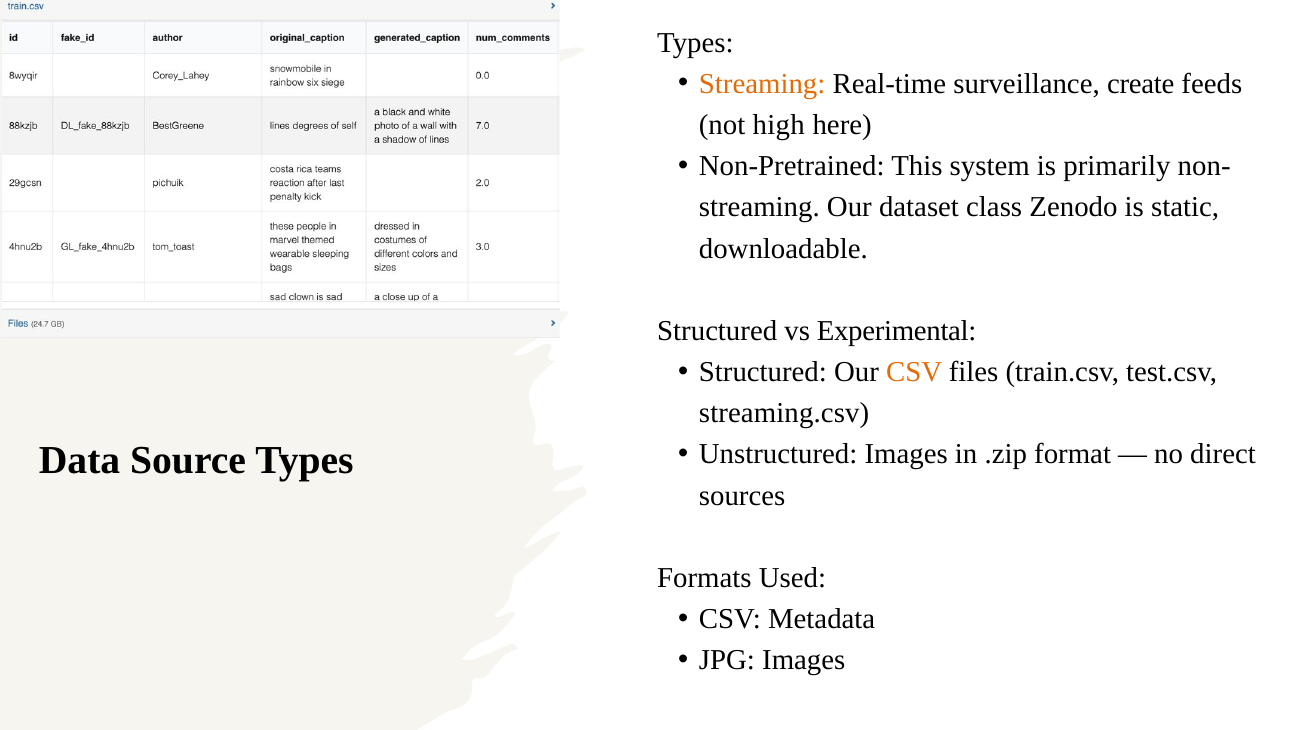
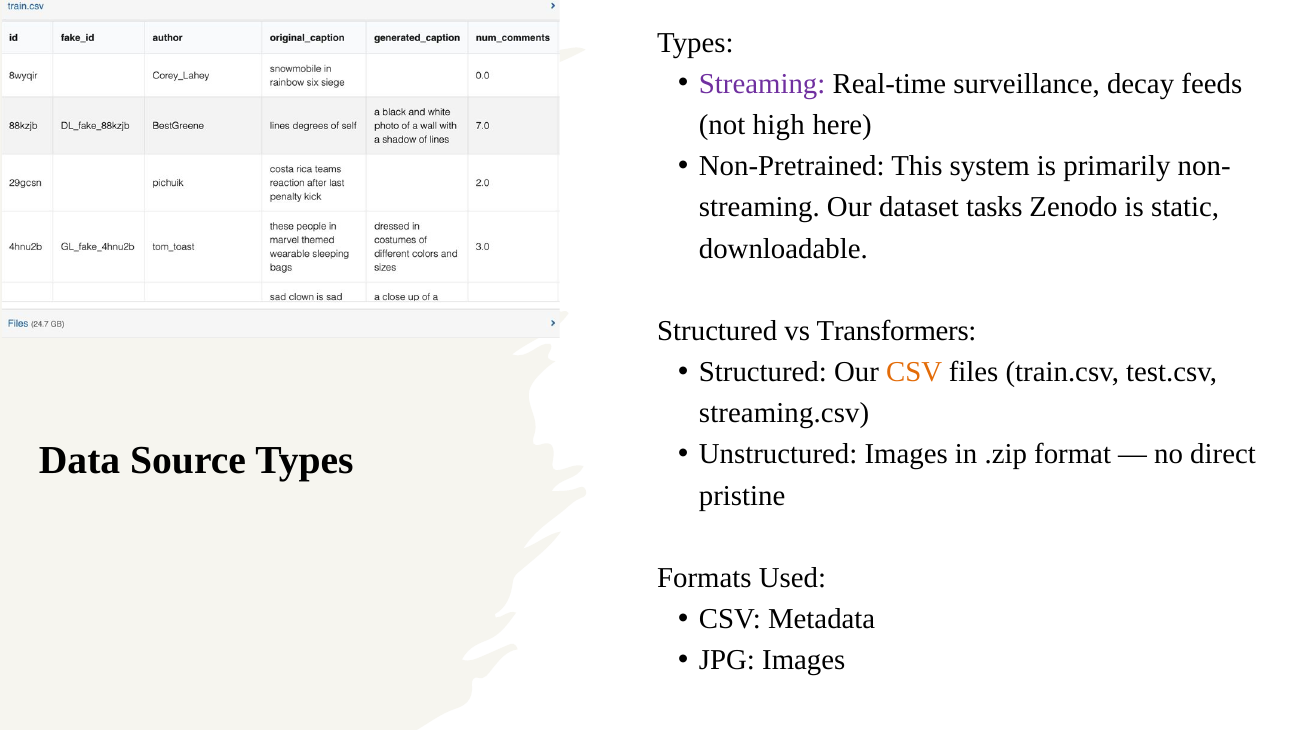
Streaming colour: orange -> purple (762, 84)
create: create -> decay (1141, 84)
class: class -> tasks (994, 207)
Experimental: Experimental -> Transformers (897, 331)
sources: sources -> pristine (742, 495)
